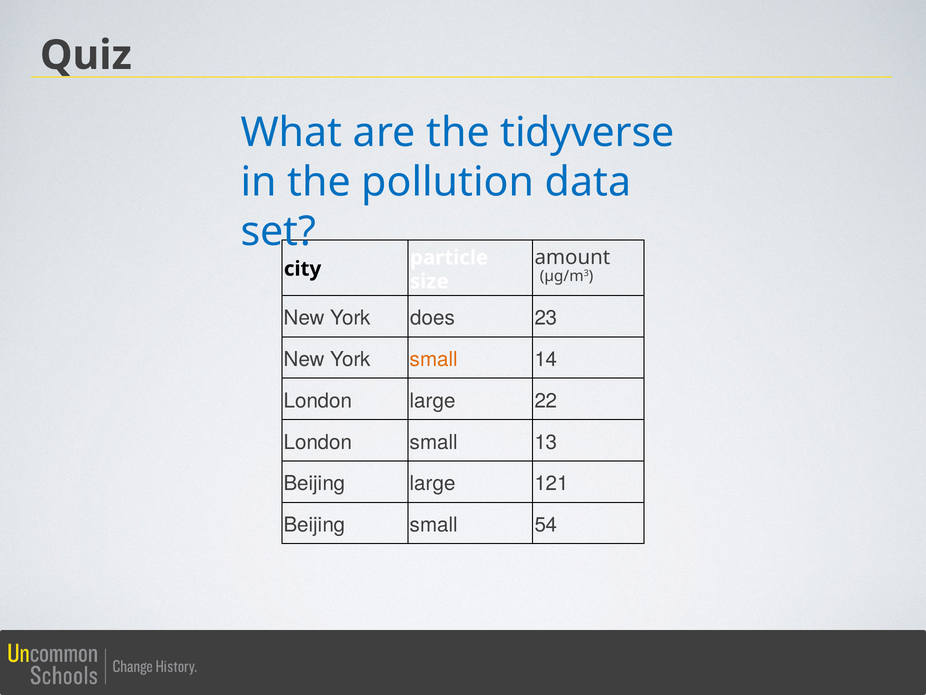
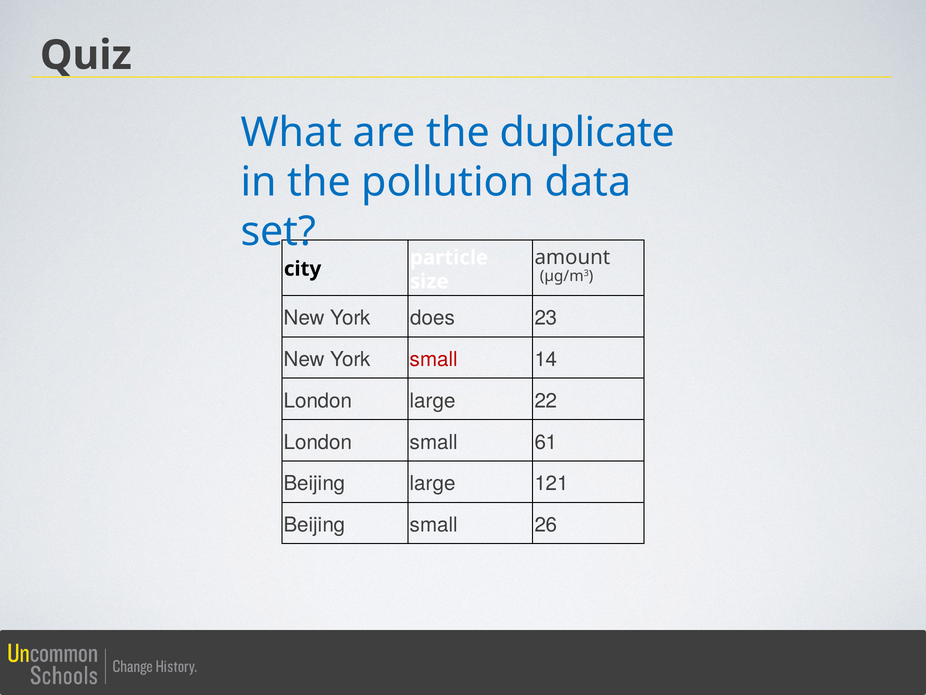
tidyverse: tidyverse -> duplicate (587, 132)
small colour: orange -> red (434, 359)
13: 13 -> 61 (546, 442)
54: 54 -> 26 (546, 525)
